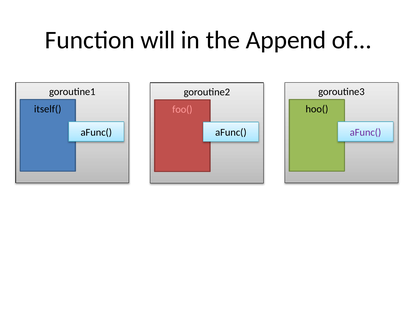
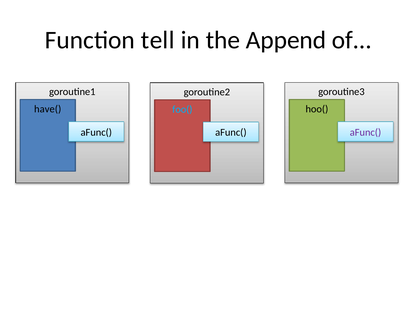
will: will -> tell (158, 40)
itself(: itself( -> have( (48, 109)
foo( colour: pink -> light blue (182, 109)
